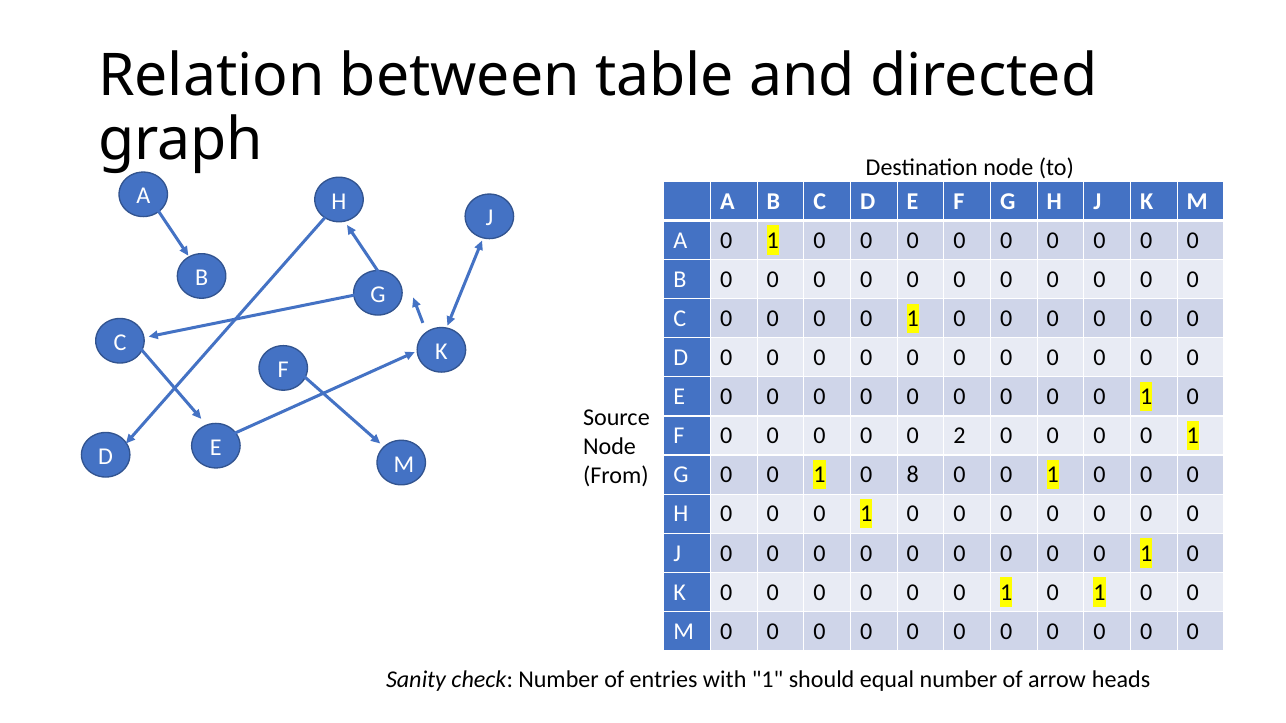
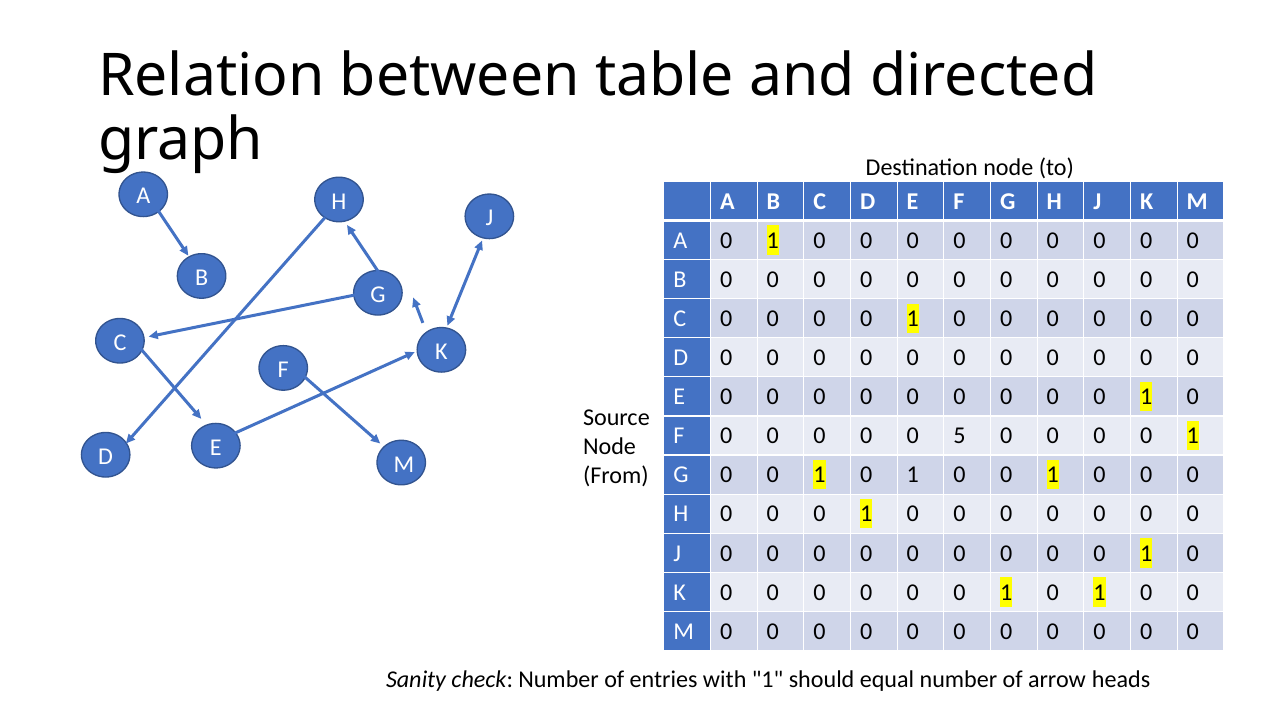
2: 2 -> 5 (960, 436)
8: 8 -> 1 (913, 475)
